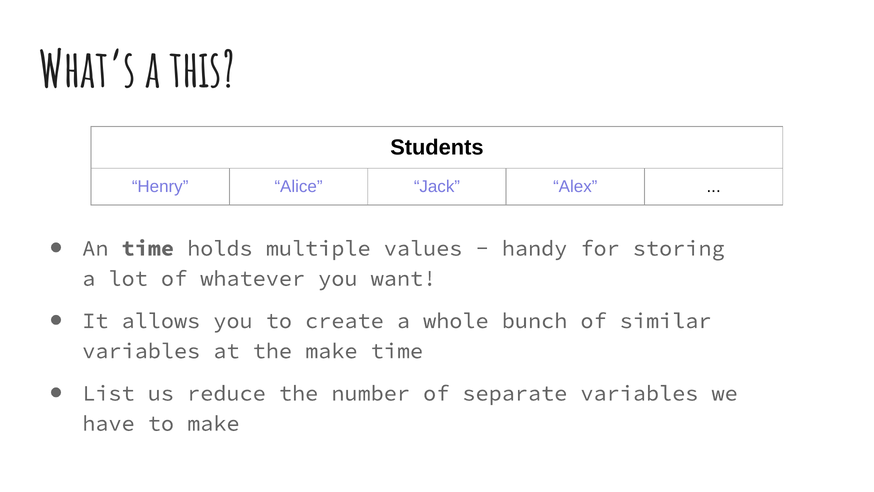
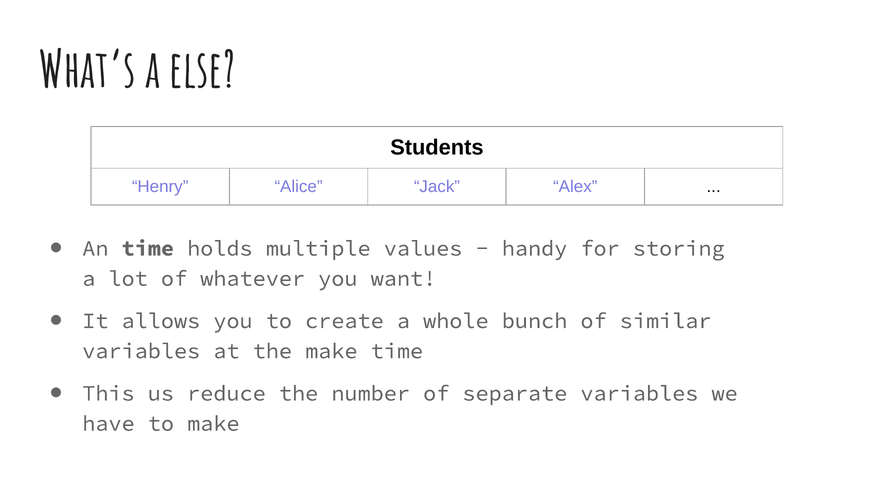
this: this -> else (202, 71)
List: List -> This (108, 393)
